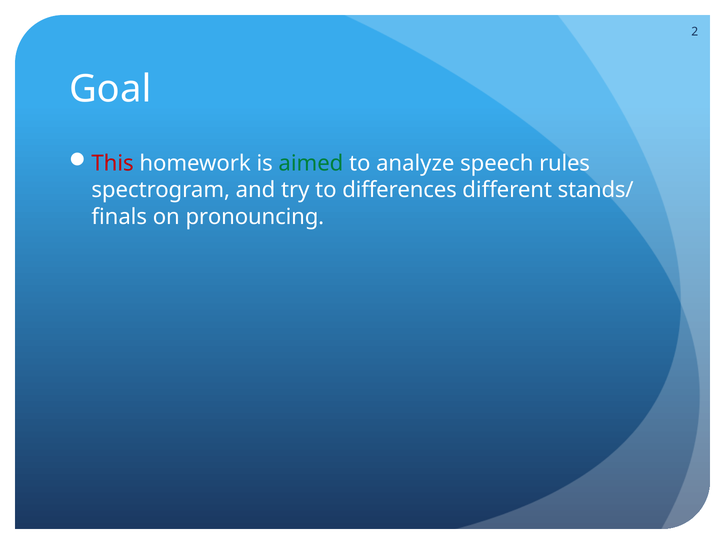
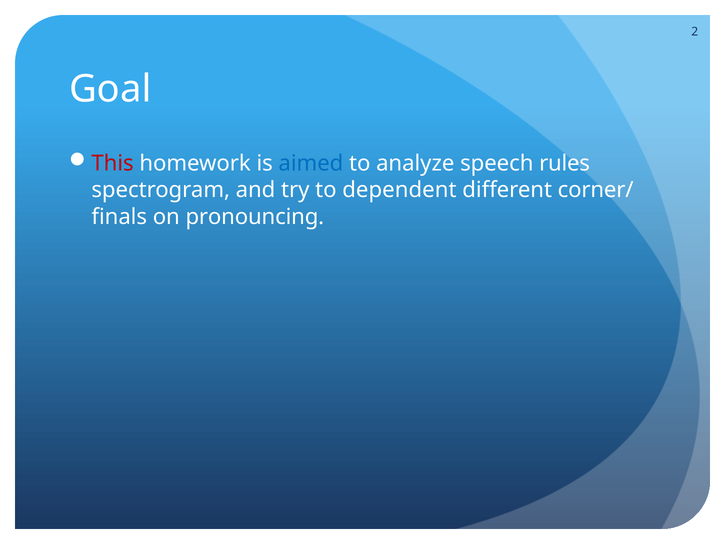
aimed colour: green -> blue (311, 163)
differences: differences -> dependent (399, 190)
stands/: stands/ -> corner/ (596, 190)
